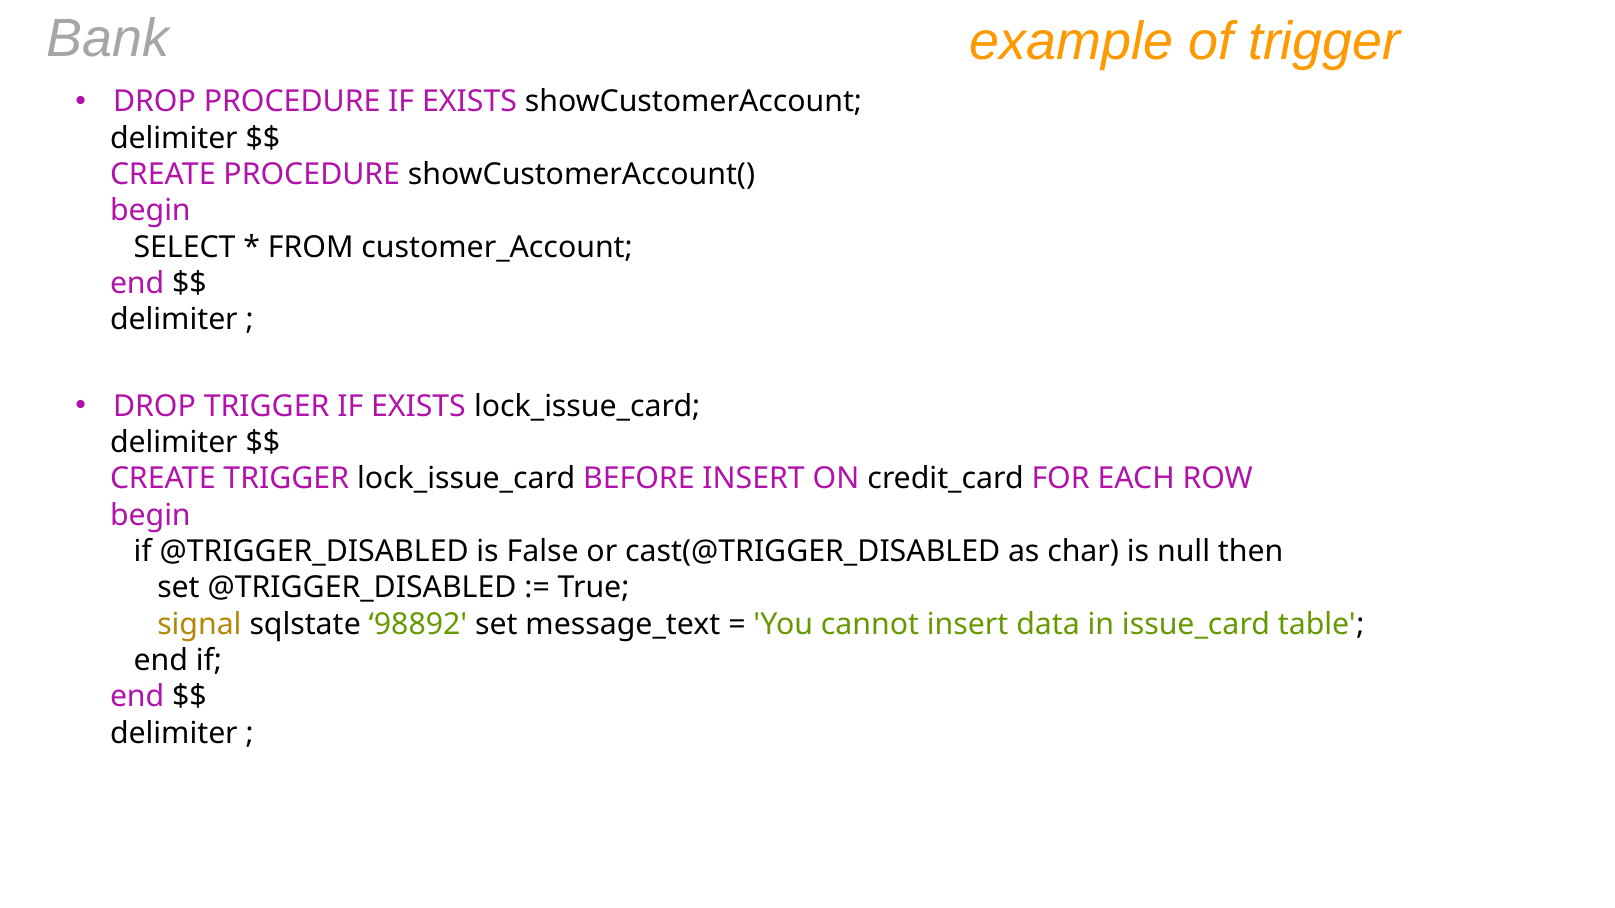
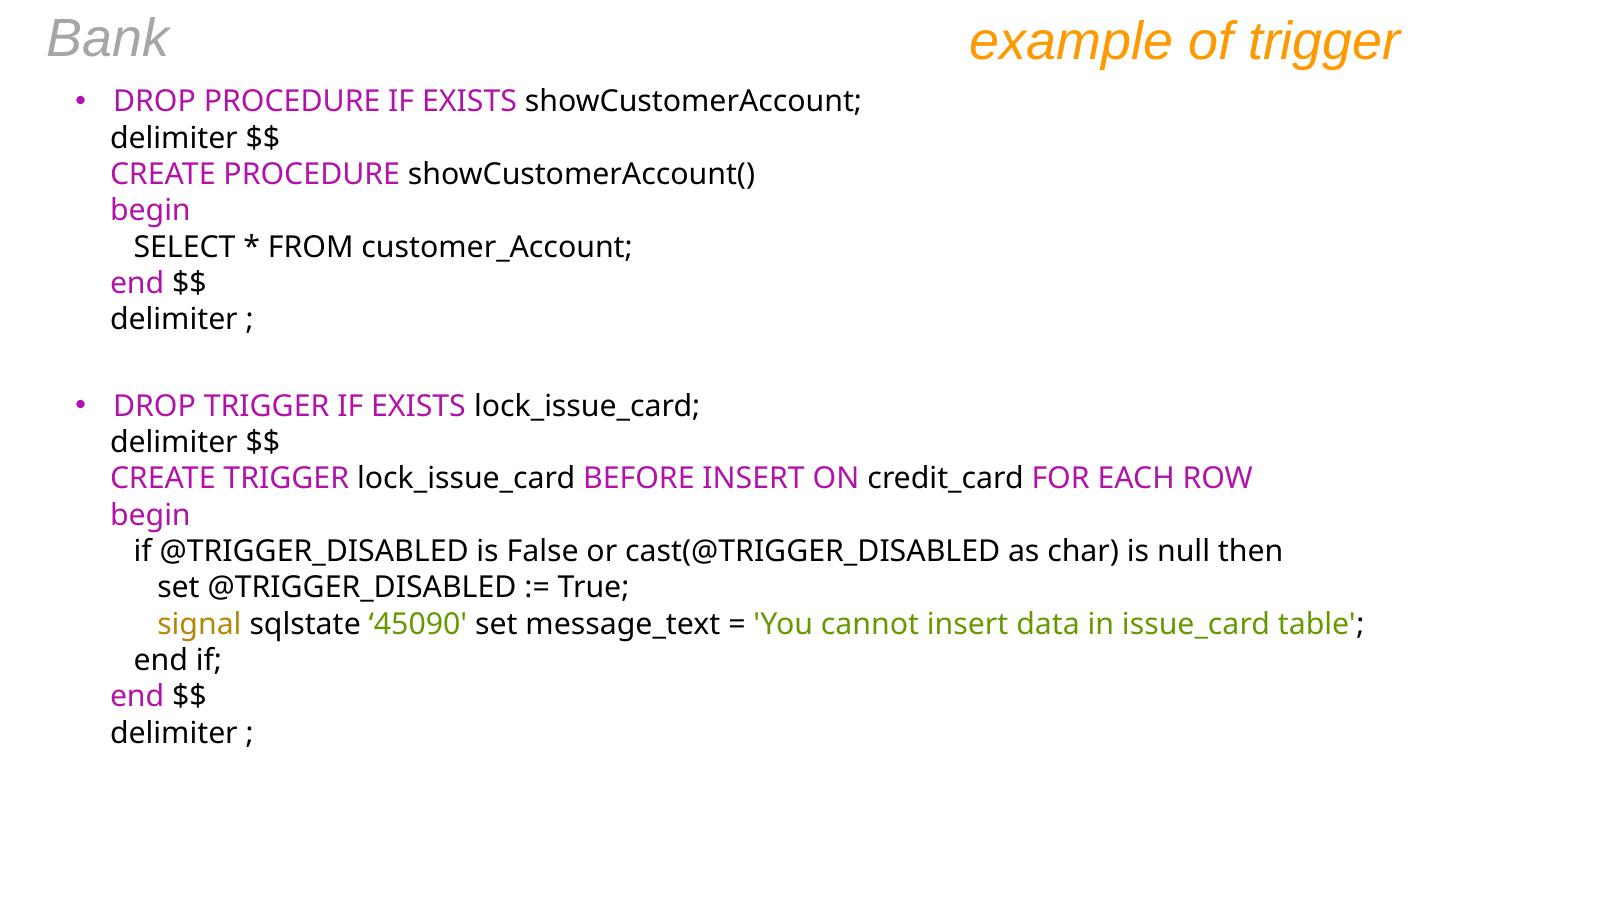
98892: 98892 -> 45090 (418, 625)
